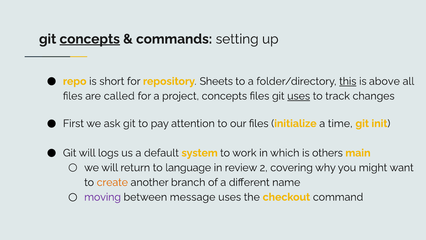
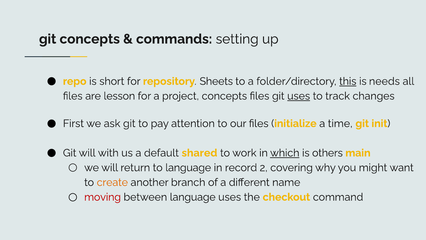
concepts underline: present -> none (90, 39)
above: above -> needs (384, 81)
called: called -> lesson (119, 96)
logs: logs -> with (108, 153)
system: system -> shared (199, 153)
which underline: none -> present (285, 153)
review: review -> record (241, 167)
moving colour: purple -> red (103, 197)
between message: message -> language (193, 197)
